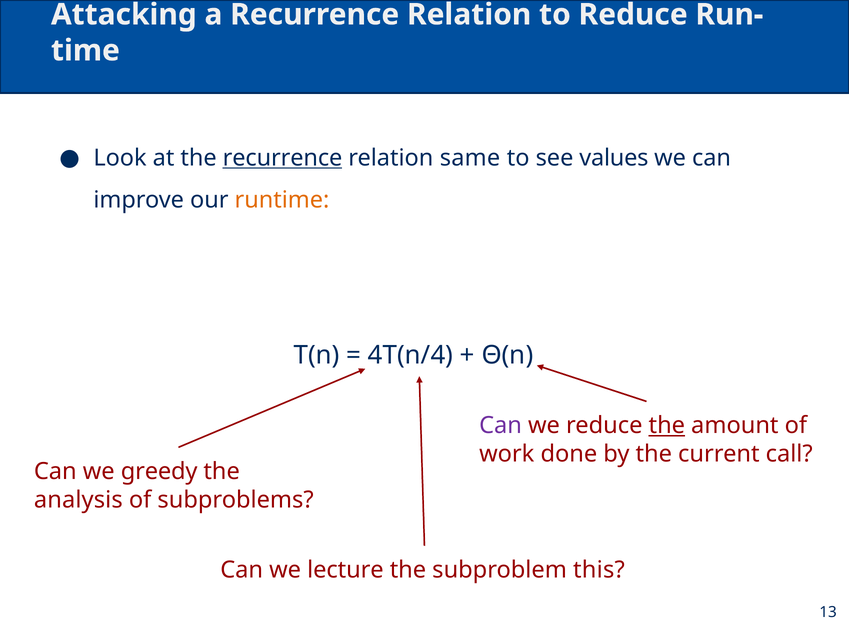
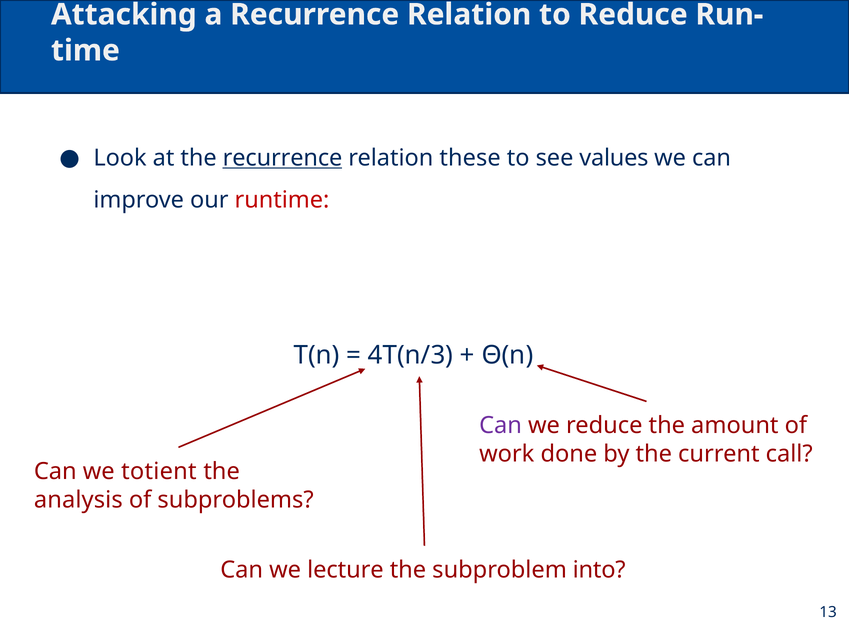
same: same -> these (470, 158)
runtime colour: orange -> red (282, 200)
4T(n/4: 4T(n/4 -> 4T(n/3 (411, 355)
the underline: present -> none (667, 426)
greedy: greedy -> totient (159, 472)
this: this -> into (599, 570)
